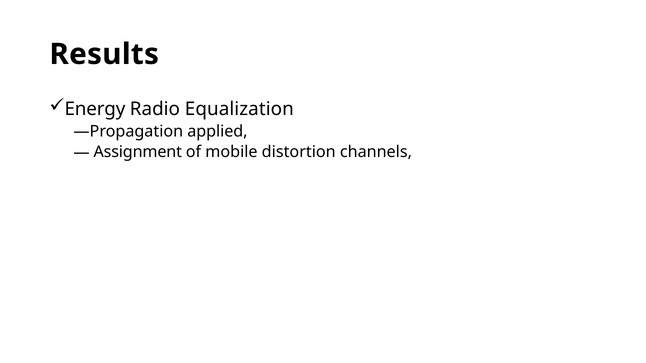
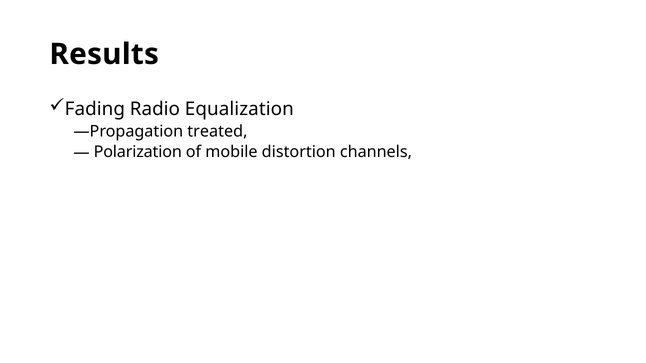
Energy: Energy -> Fading (95, 109)
applied: applied -> treated (217, 131)
Assignment: Assignment -> Polarization (138, 152)
